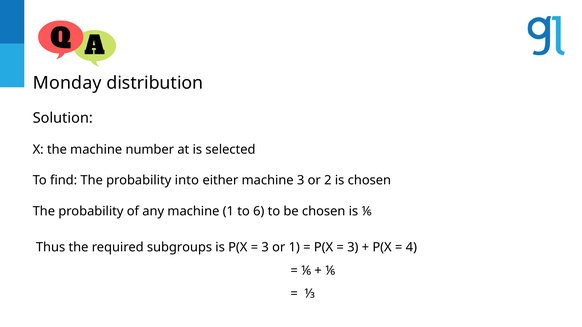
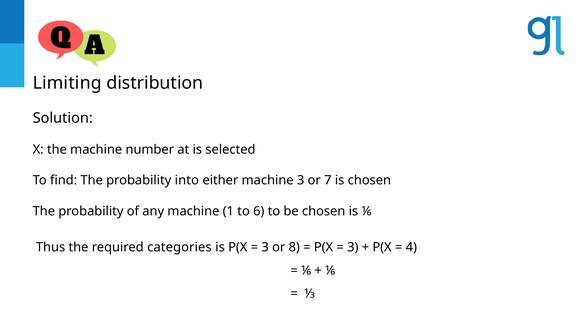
Monday: Monday -> Limiting (67, 83)
2: 2 -> 7 (328, 181)
subgroups: subgroups -> categories (179, 248)
or 1: 1 -> 8 (294, 248)
